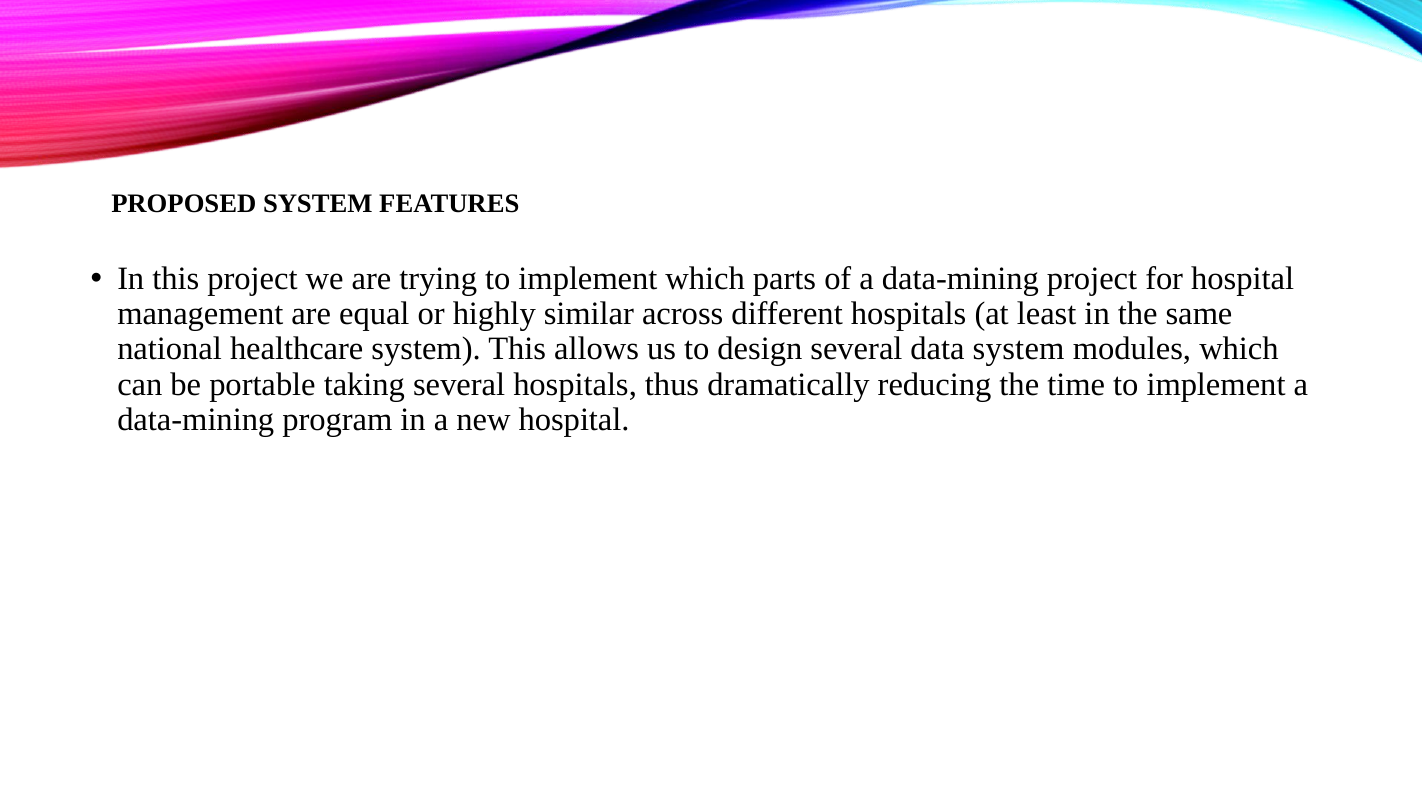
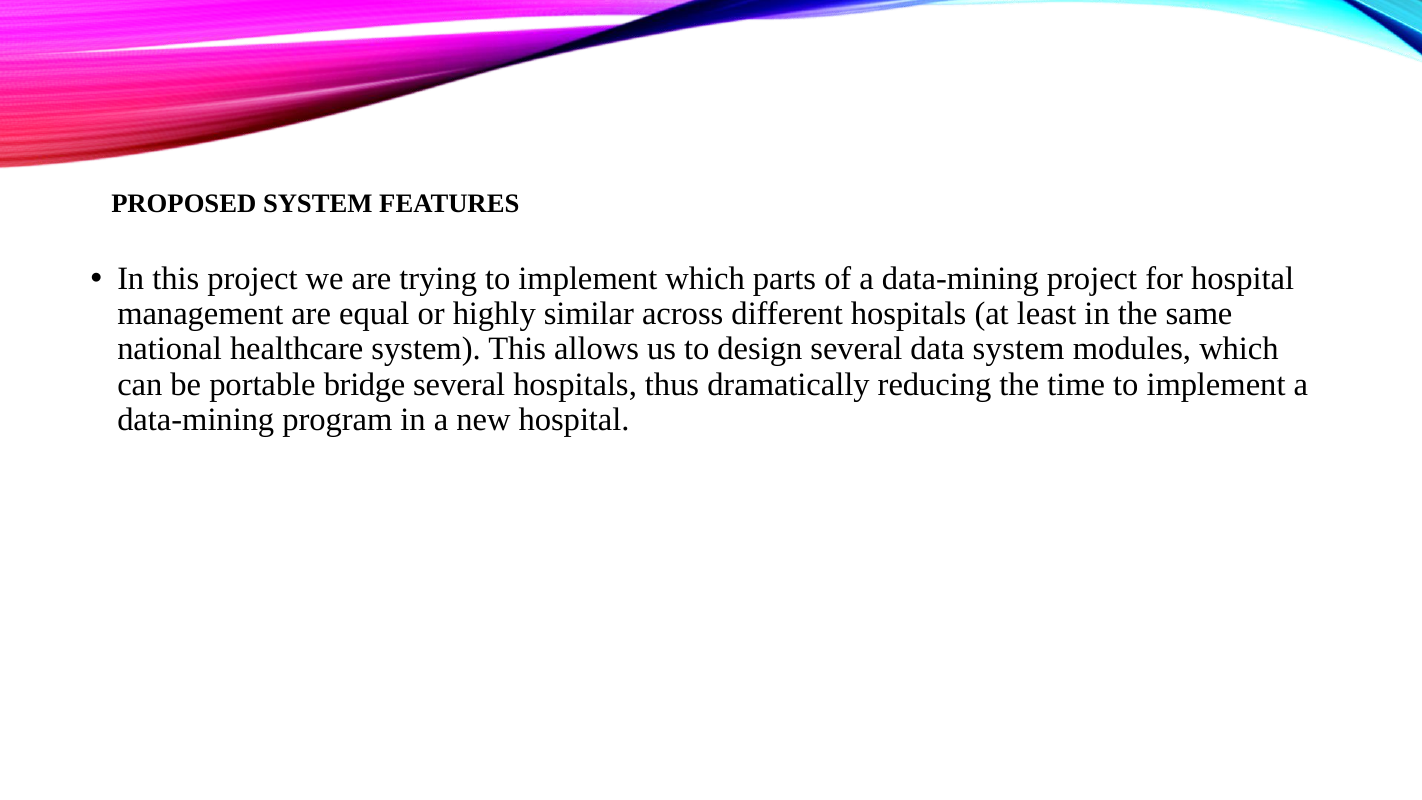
taking: taking -> bridge (365, 384)
